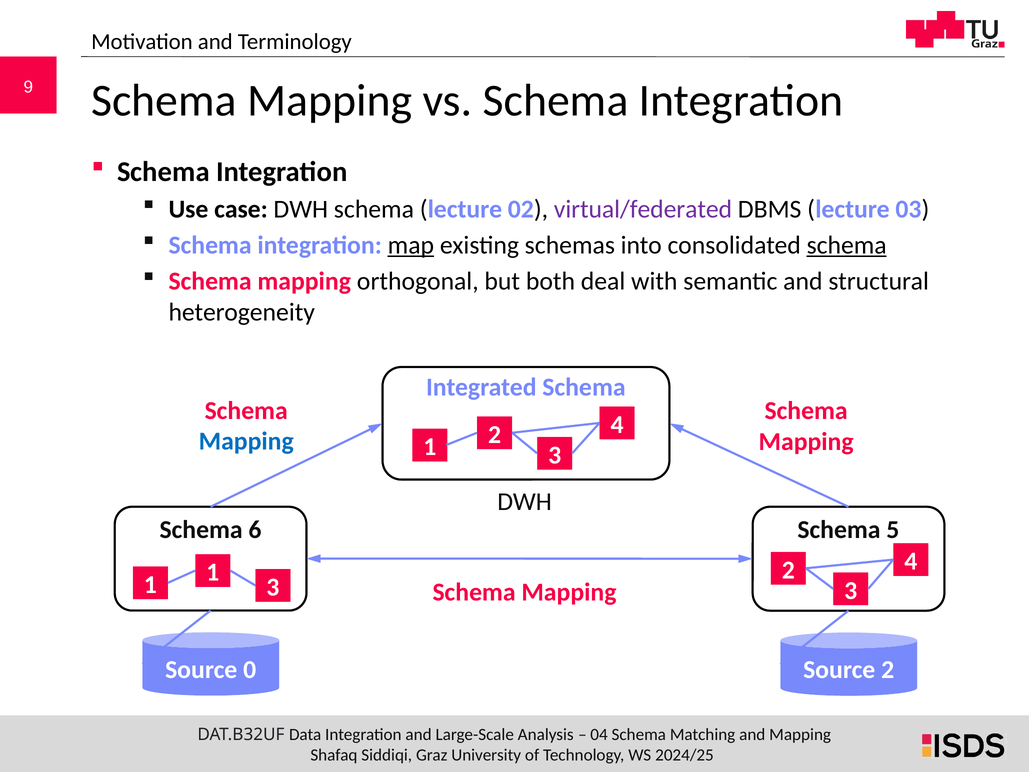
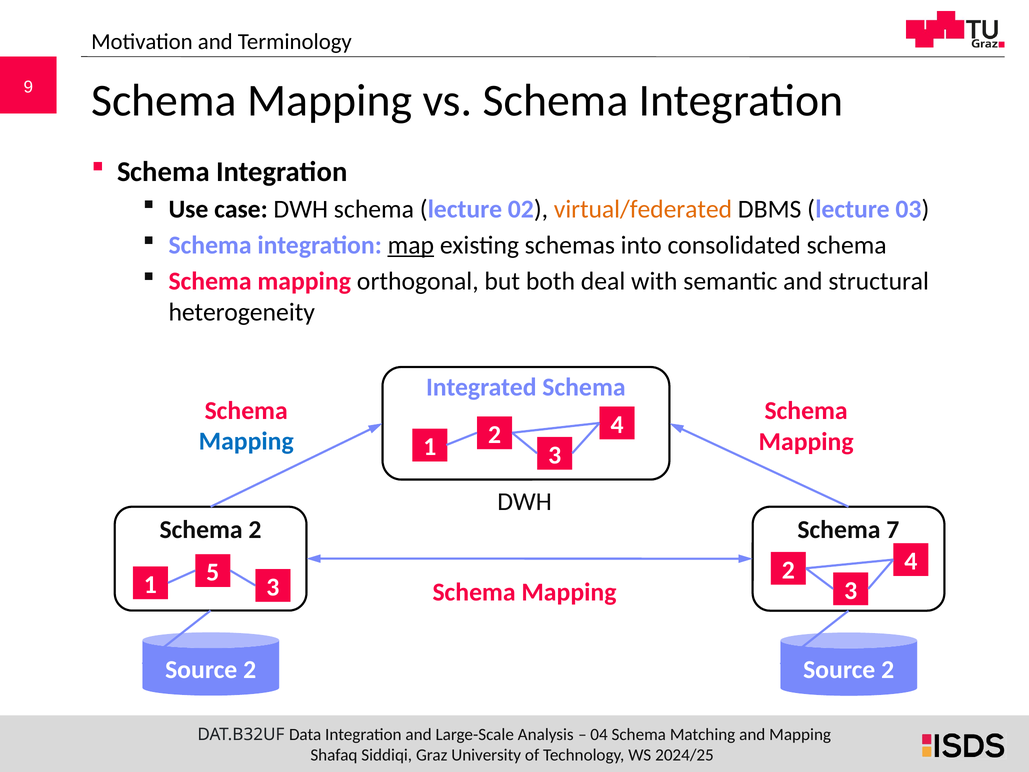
virtual/federated colour: purple -> orange (643, 209)
schema underline: present -> none (847, 245)
6: 6 -> 2 (255, 529)
5: 5 -> 7 (893, 529)
1 1: 1 -> 5 (213, 572)
0: 0 -> 2 (250, 669)
